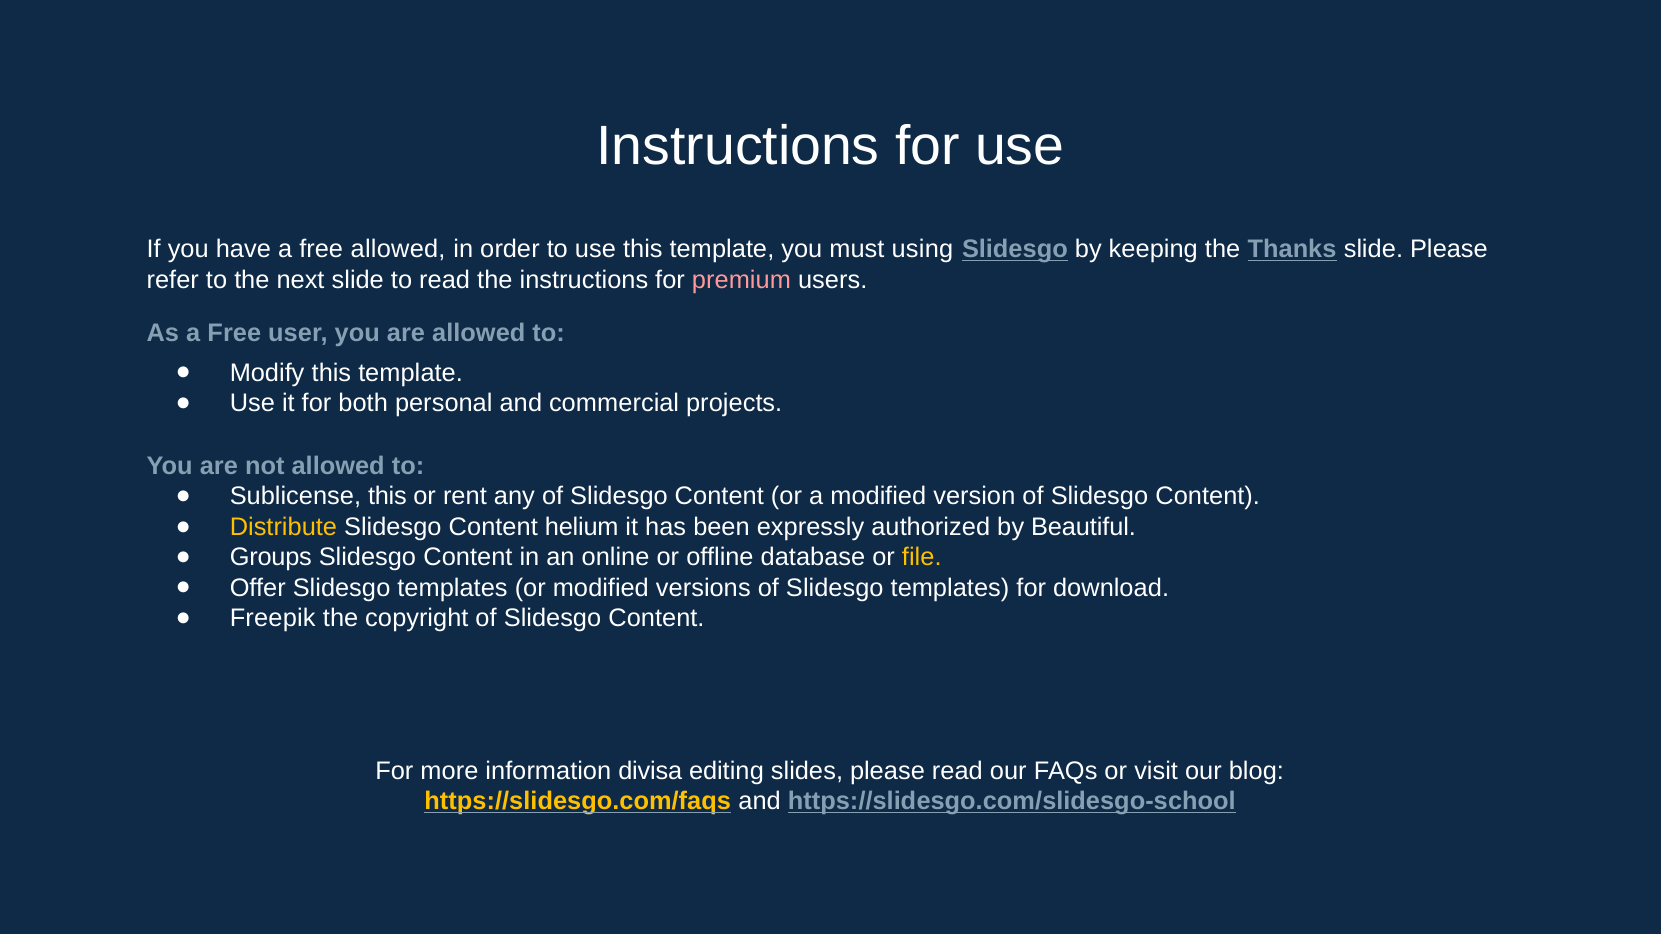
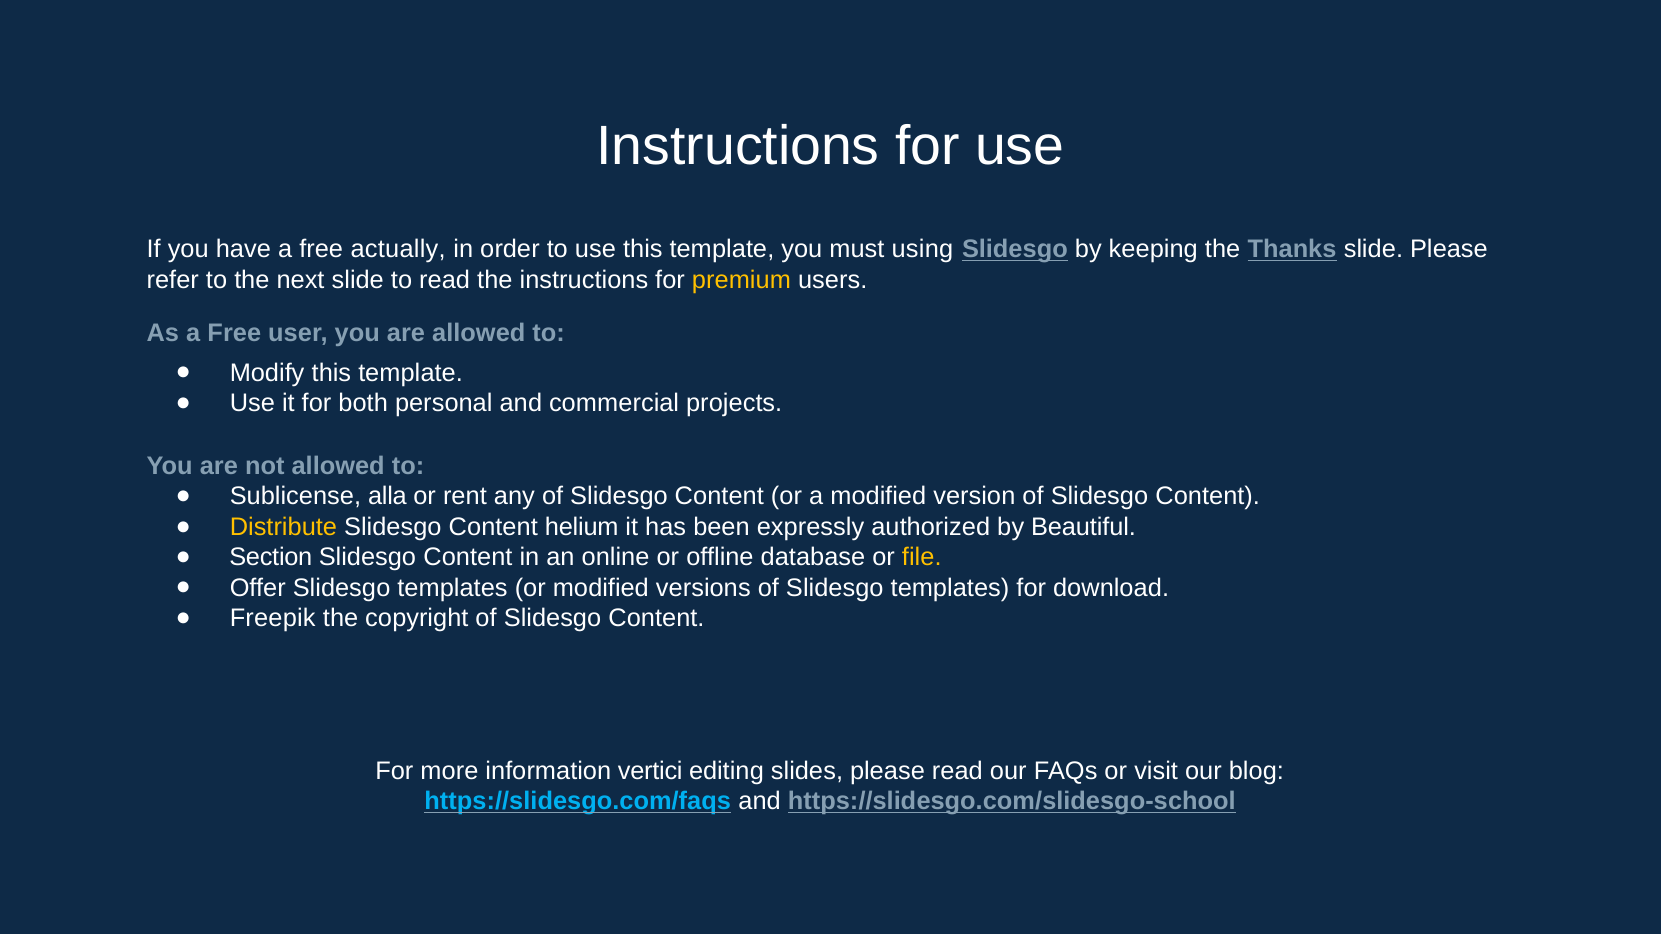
free allowed: allowed -> actually (398, 249)
premium colour: pink -> yellow (741, 280)
Sublicense this: this -> alla (387, 497)
Groups: Groups -> Section (271, 558)
divisa: divisa -> vertici (650, 771)
https://slidesgo.com/faqs colour: yellow -> light blue (578, 802)
